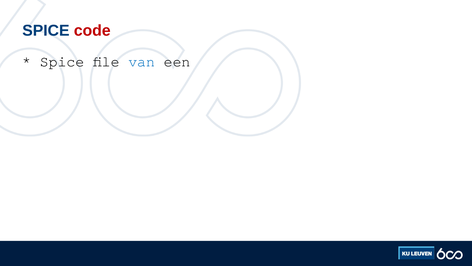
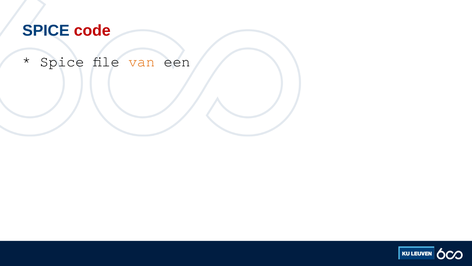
van colour: blue -> orange (142, 61)
